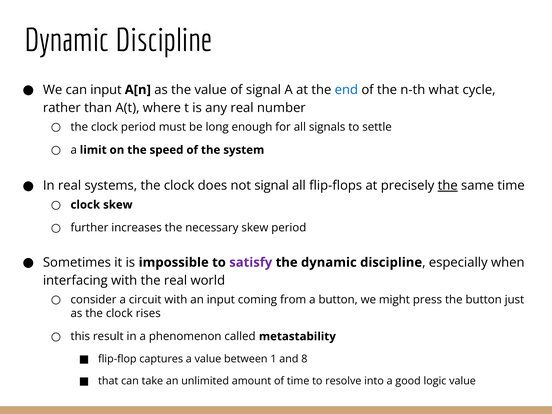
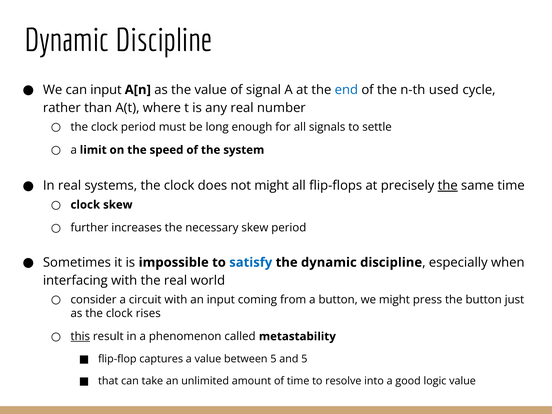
what: what -> used (444, 90)
not signal: signal -> might (272, 186)
satisfy colour: purple -> blue (251, 262)
this underline: none -> present (80, 336)
between 1: 1 -> 5 (273, 359)
and 8: 8 -> 5 (304, 359)
